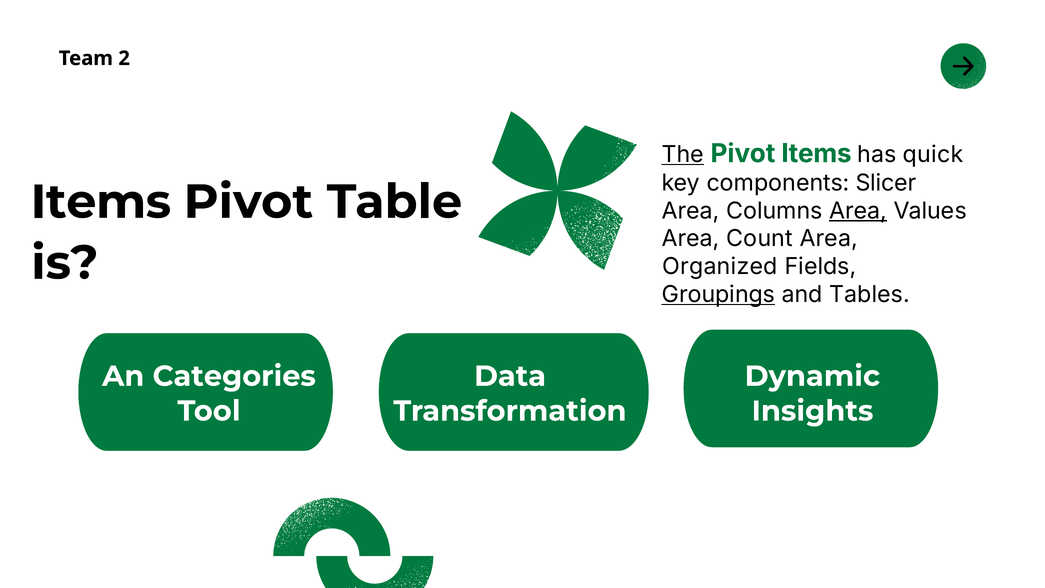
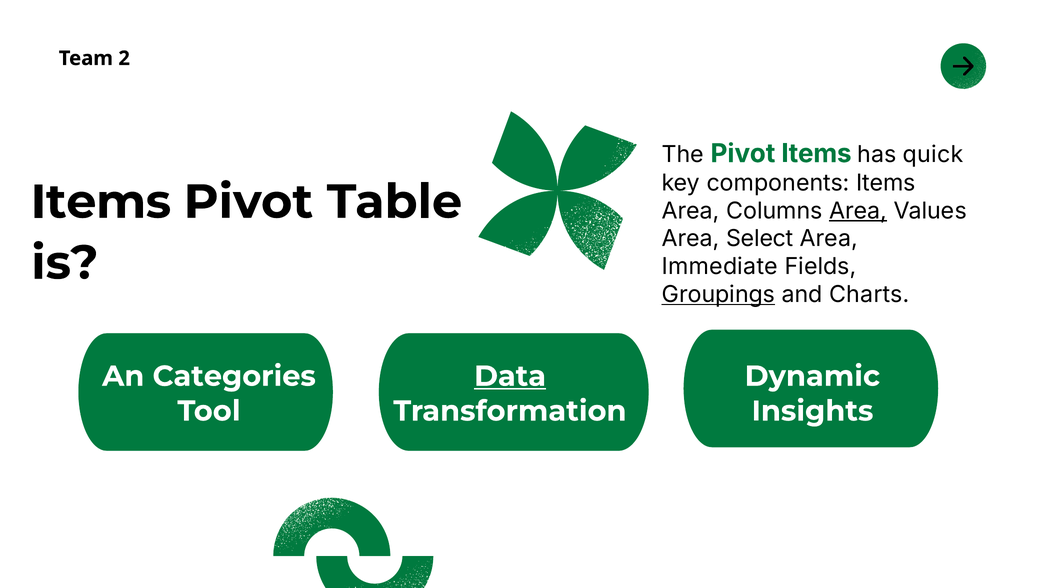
The underline: present -> none (683, 154)
components Slicer: Slicer -> Items (886, 183)
Count: Count -> Select (760, 239)
Organized: Organized -> Immediate (720, 267)
Tables: Tables -> Charts (869, 294)
Data underline: none -> present (510, 376)
